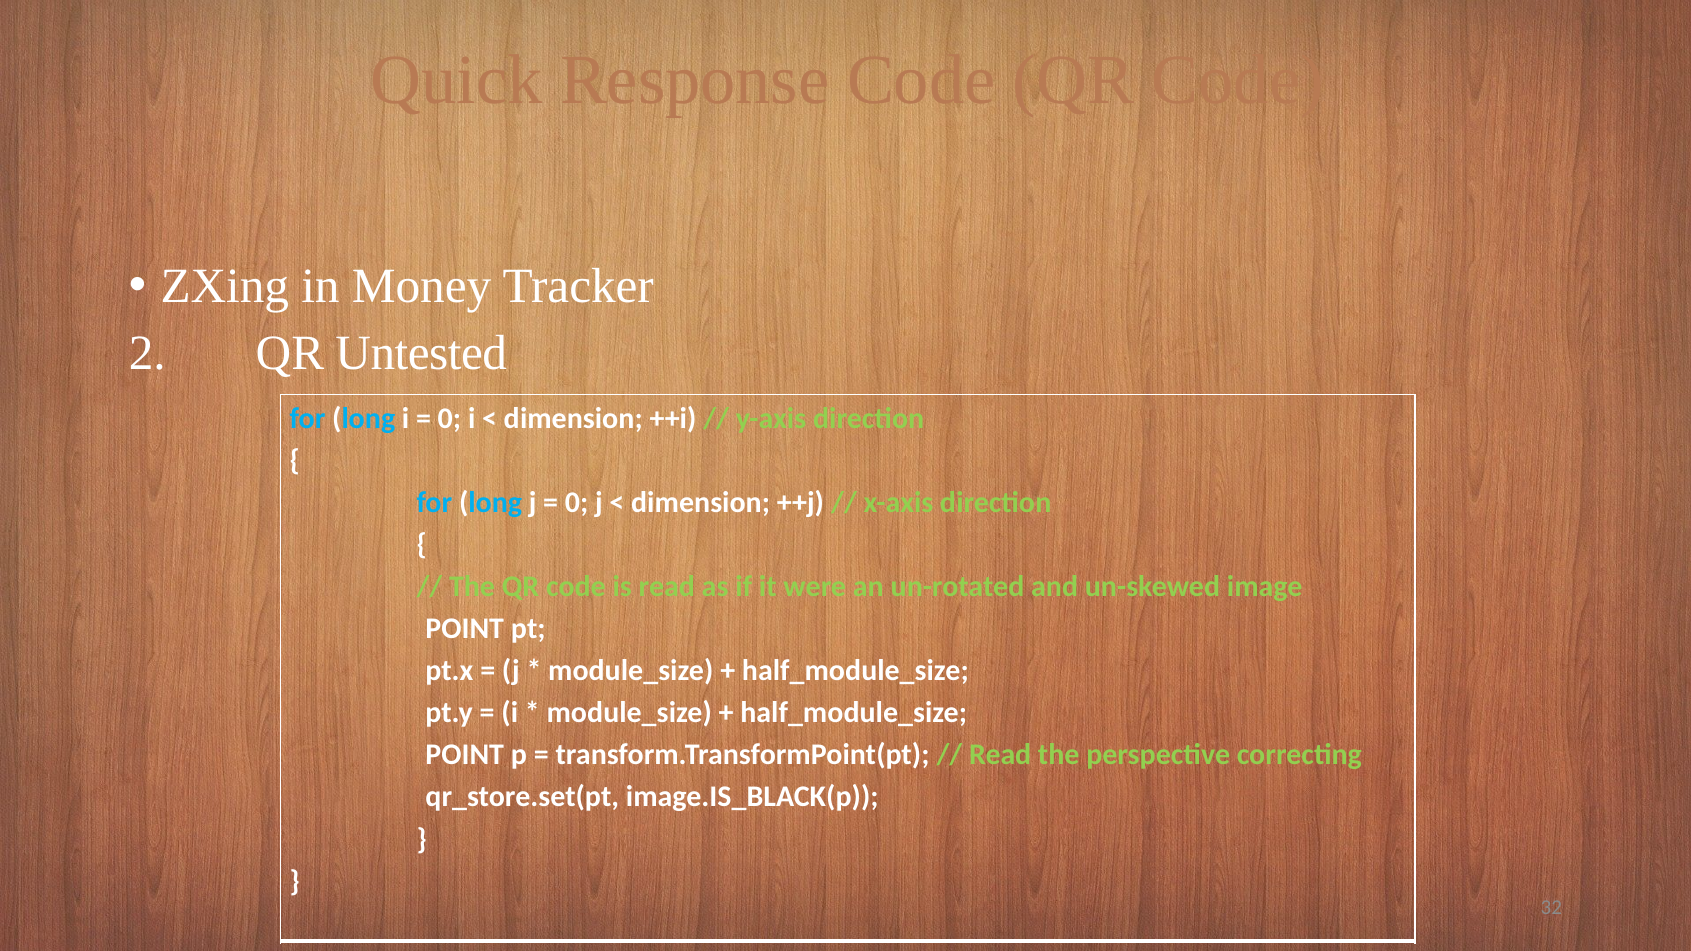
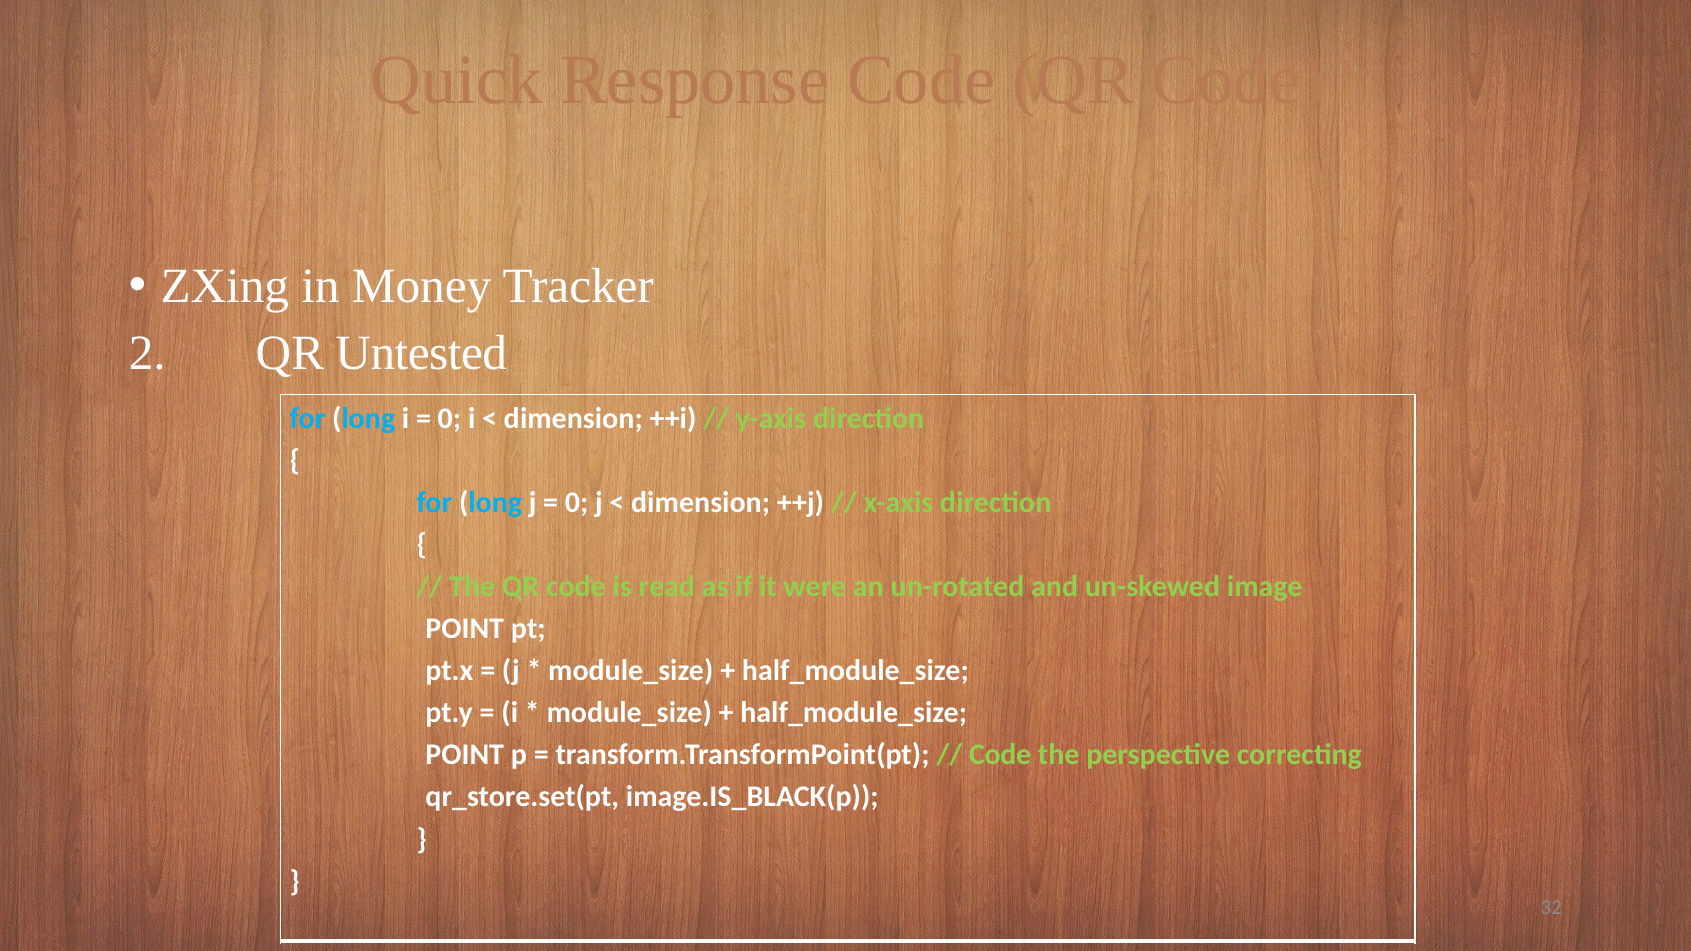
Read: Read -> Code (1000, 755)
